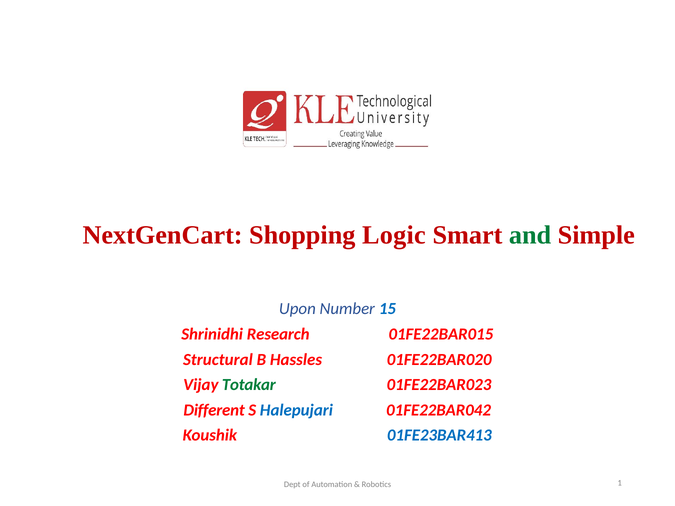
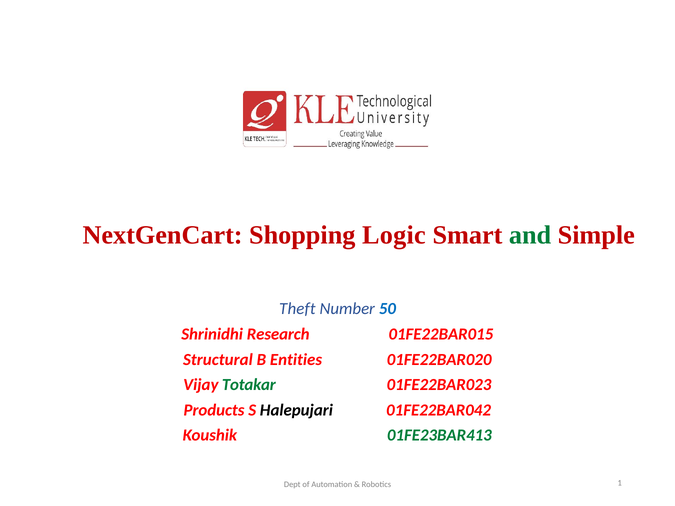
Upon: Upon -> Theft (297, 309)
15: 15 -> 50 (387, 309)
Hassles: Hassles -> Entities (296, 360)
Different: Different -> Products (214, 410)
Halepujari colour: blue -> black (296, 410)
01FE23BAR413 colour: blue -> green (439, 435)
